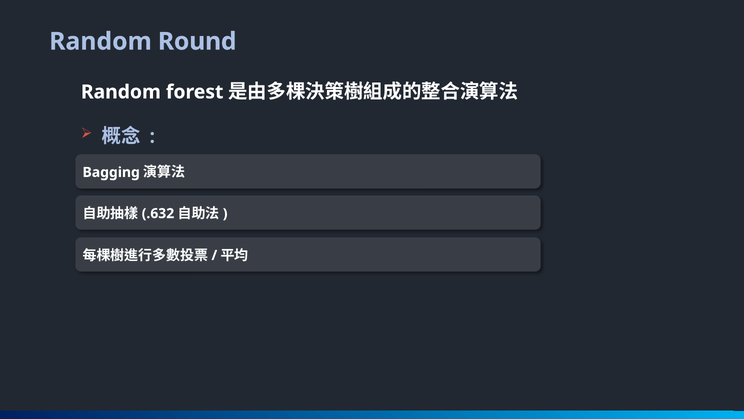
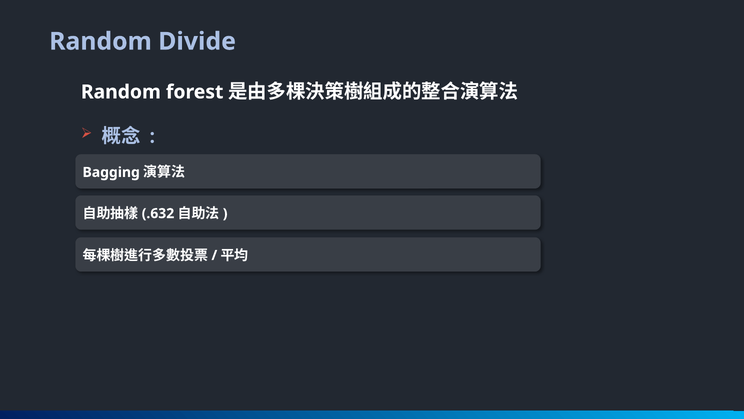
Round: Round -> Divide (197, 41)
